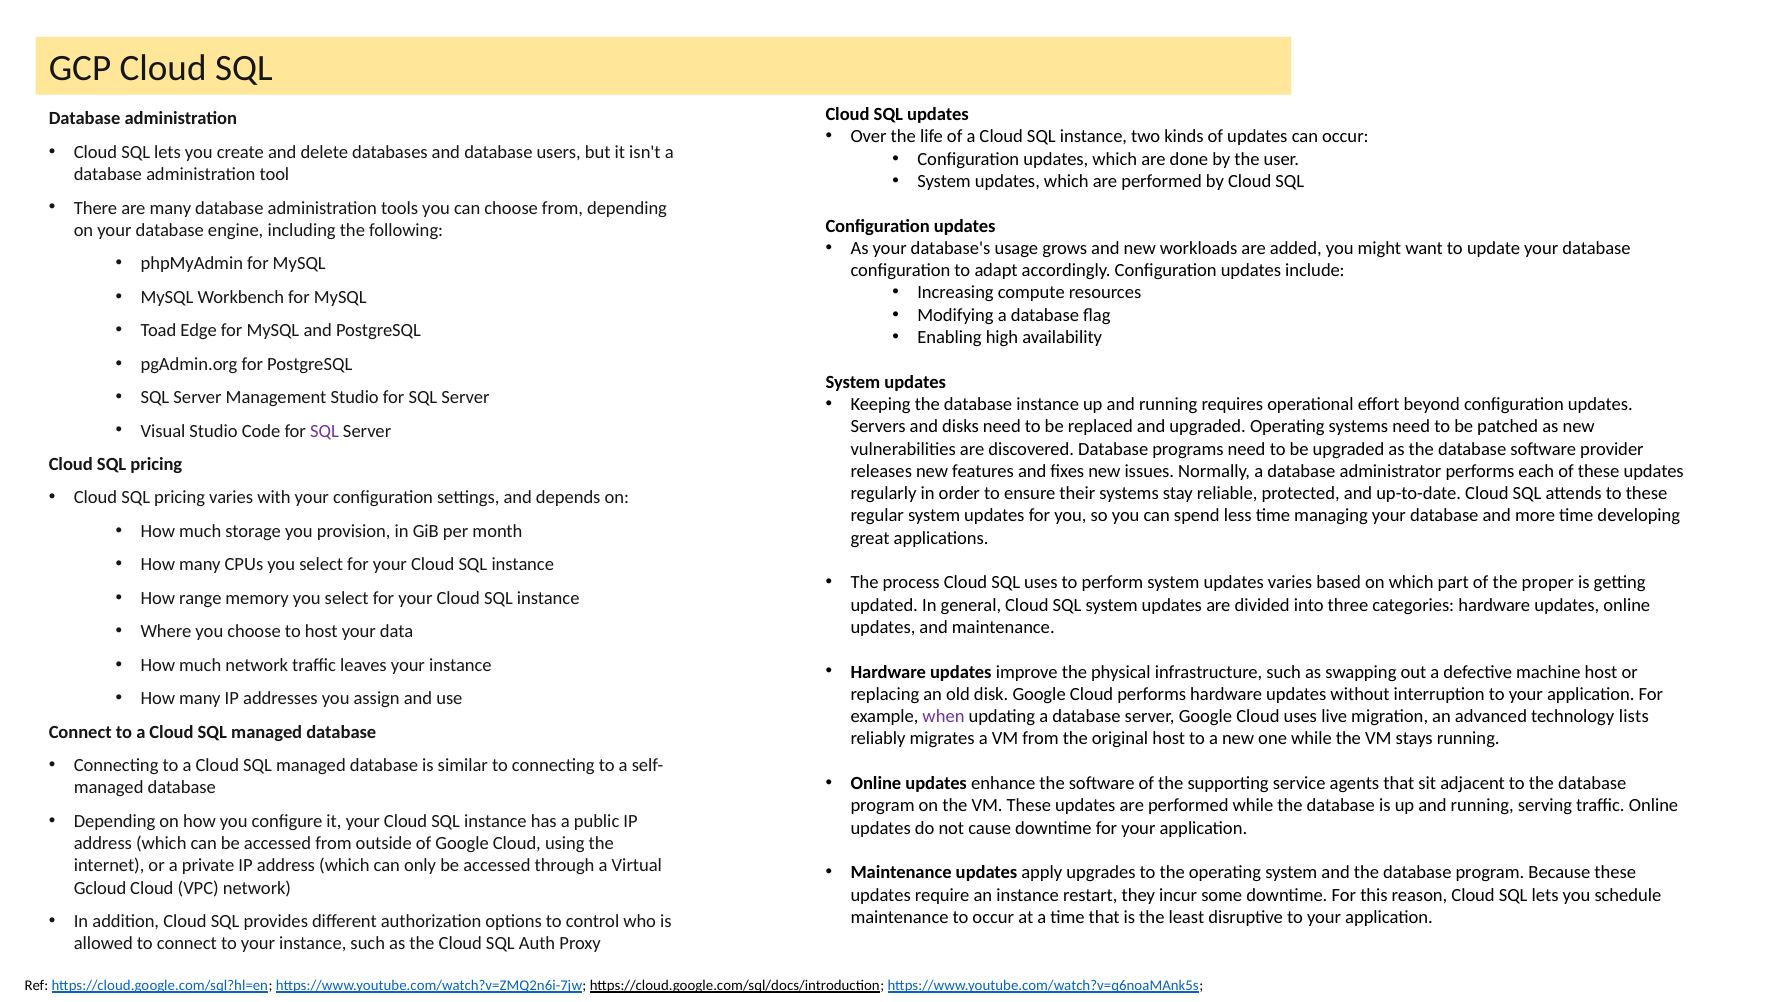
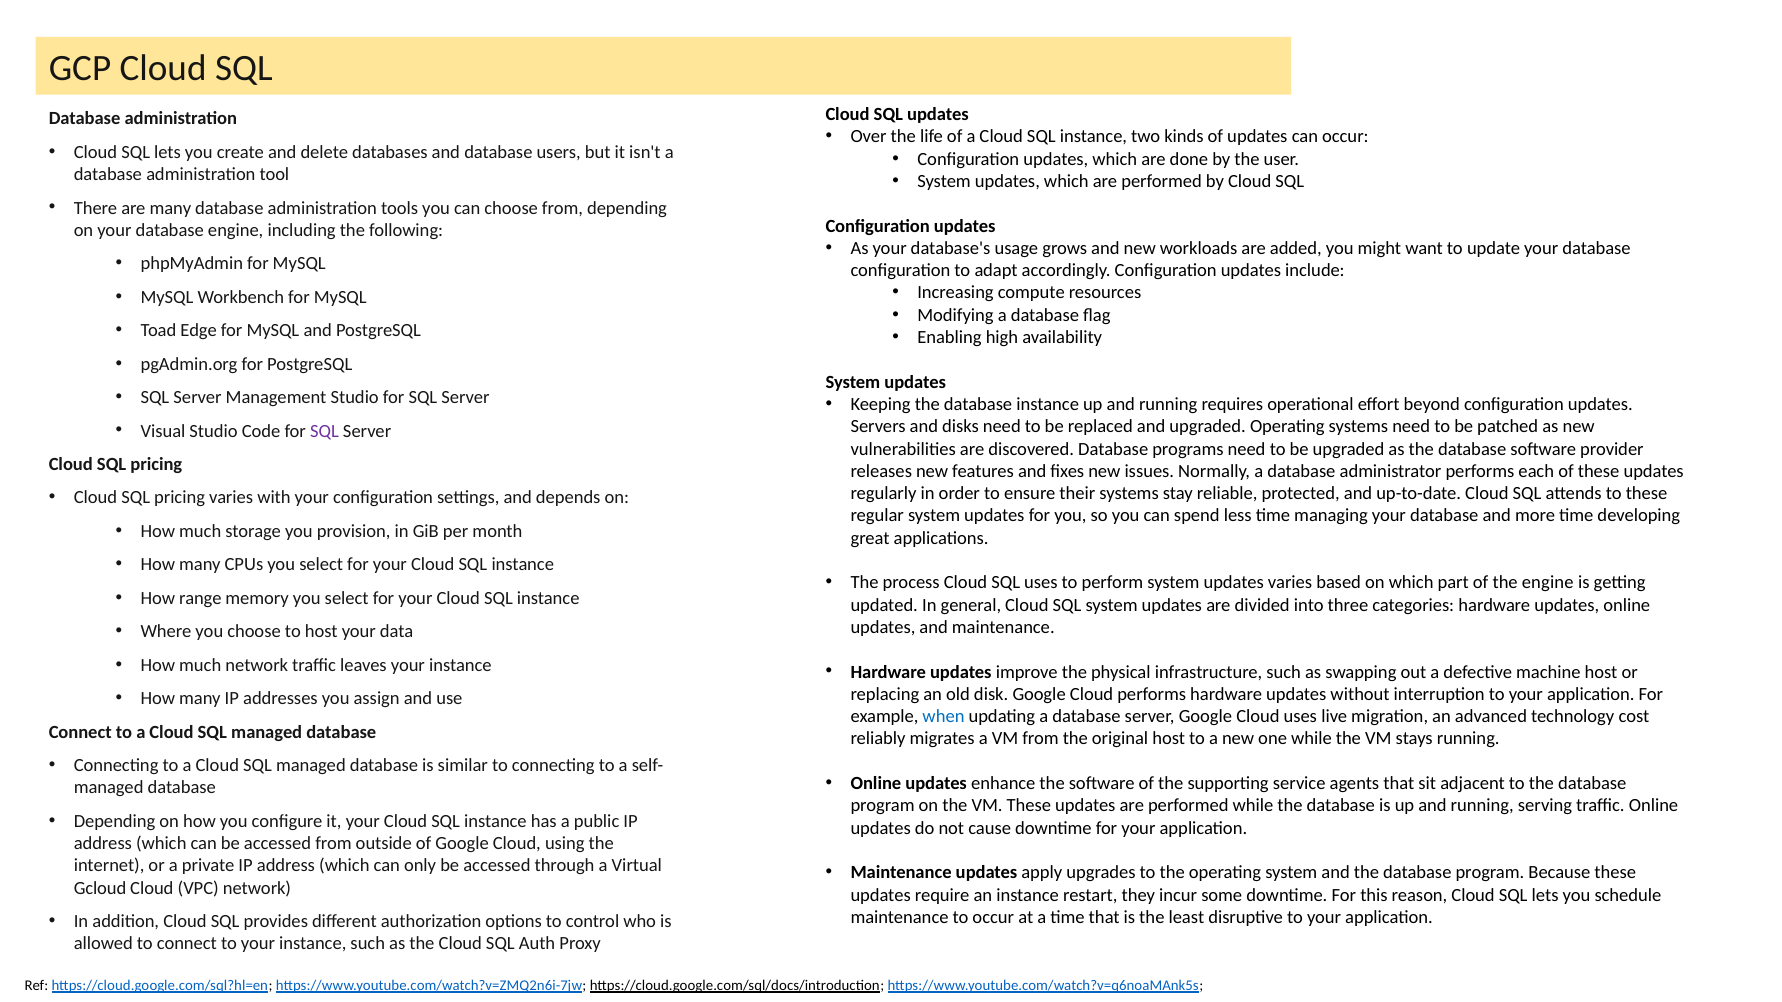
the proper: proper -> engine (1548, 583)
when colour: purple -> blue (944, 717)
lists: lists -> cost (1634, 717)
